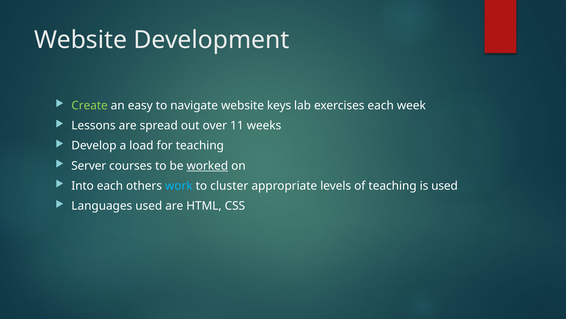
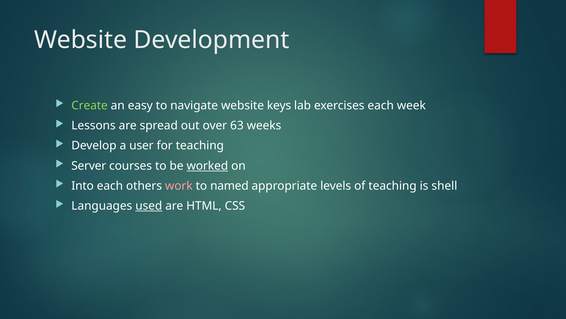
11: 11 -> 63 (237, 125)
load: load -> user (141, 145)
work colour: light blue -> pink (179, 186)
cluster: cluster -> named (229, 186)
is used: used -> shell (444, 186)
used underline: none -> present (149, 206)
